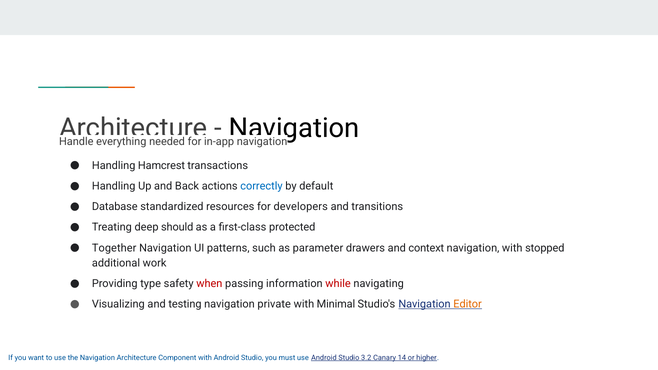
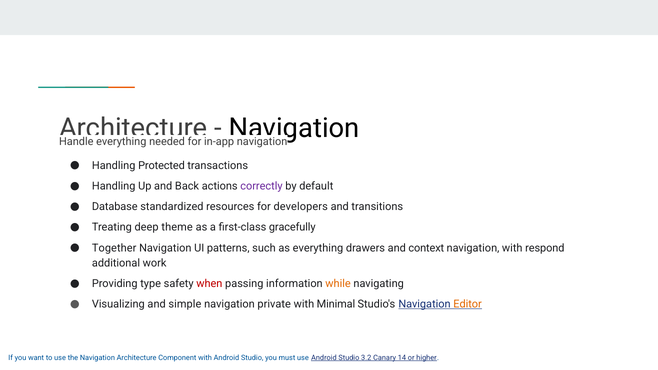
Hamcrest: Hamcrest -> Protected (162, 165)
correctly colour: blue -> purple (261, 186)
should: should -> theme (177, 227)
protected: protected -> gracefully (292, 227)
as parameter: parameter -> everything (318, 248)
stopped: stopped -> respond (545, 248)
while colour: red -> orange (338, 284)
testing: testing -> simple (185, 304)
